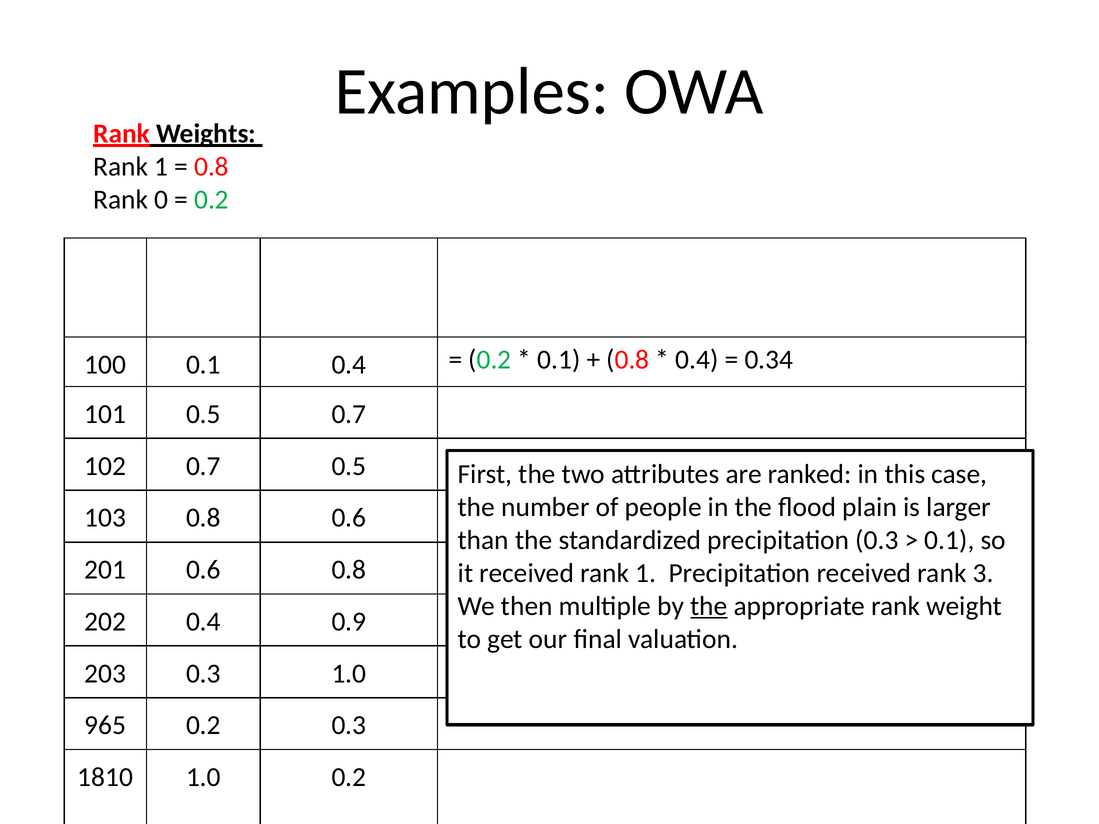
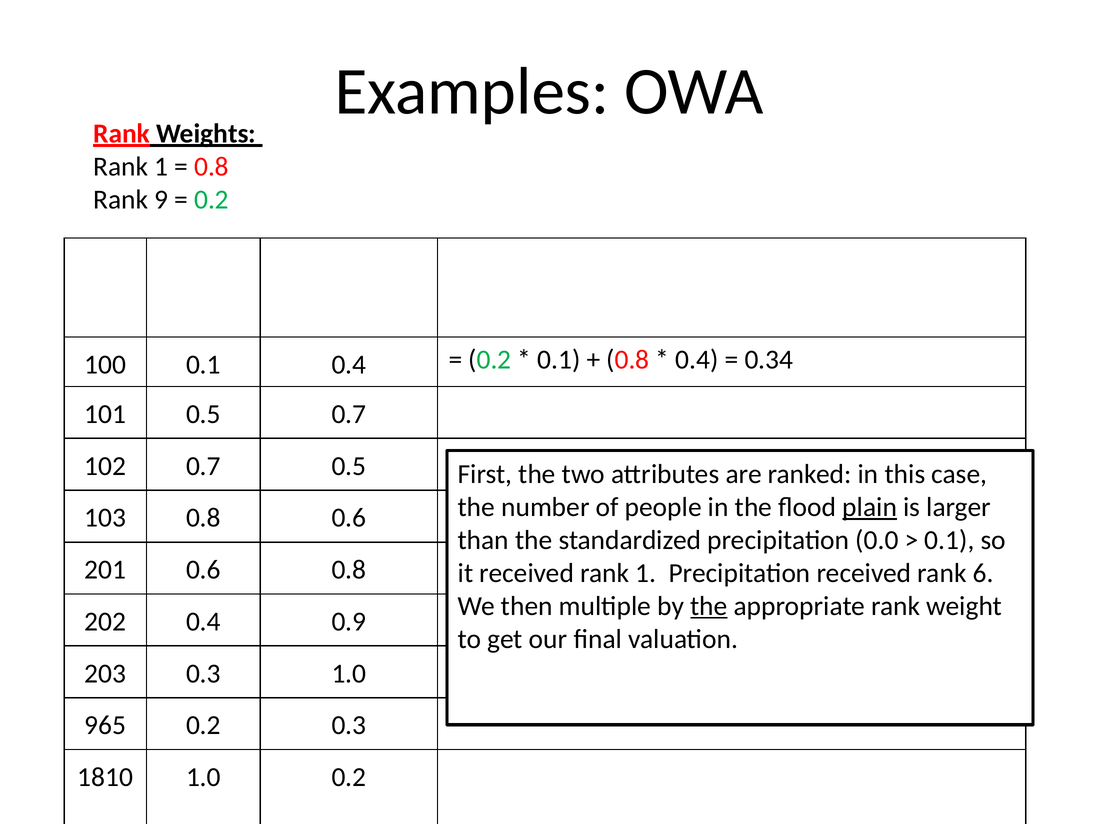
0: 0 -> 9 (161, 200)
plain underline: none -> present (870, 507)
precipitation 0.3: 0.3 -> 0.0 (877, 540)
3: 3 -> 6 (983, 573)
